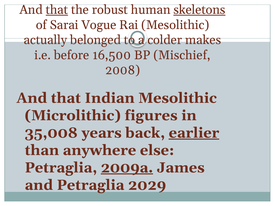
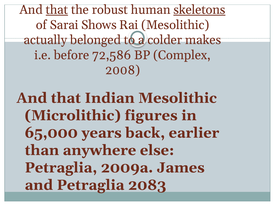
Vogue: Vogue -> Shows (99, 25)
16,500: 16,500 -> 72,586 (112, 55)
Mischief: Mischief -> Complex (182, 55)
35,008: 35,008 -> 65,000 (51, 133)
earlier underline: present -> none (194, 133)
2009a underline: present -> none (127, 168)
2029: 2029 -> 2083 (147, 185)
